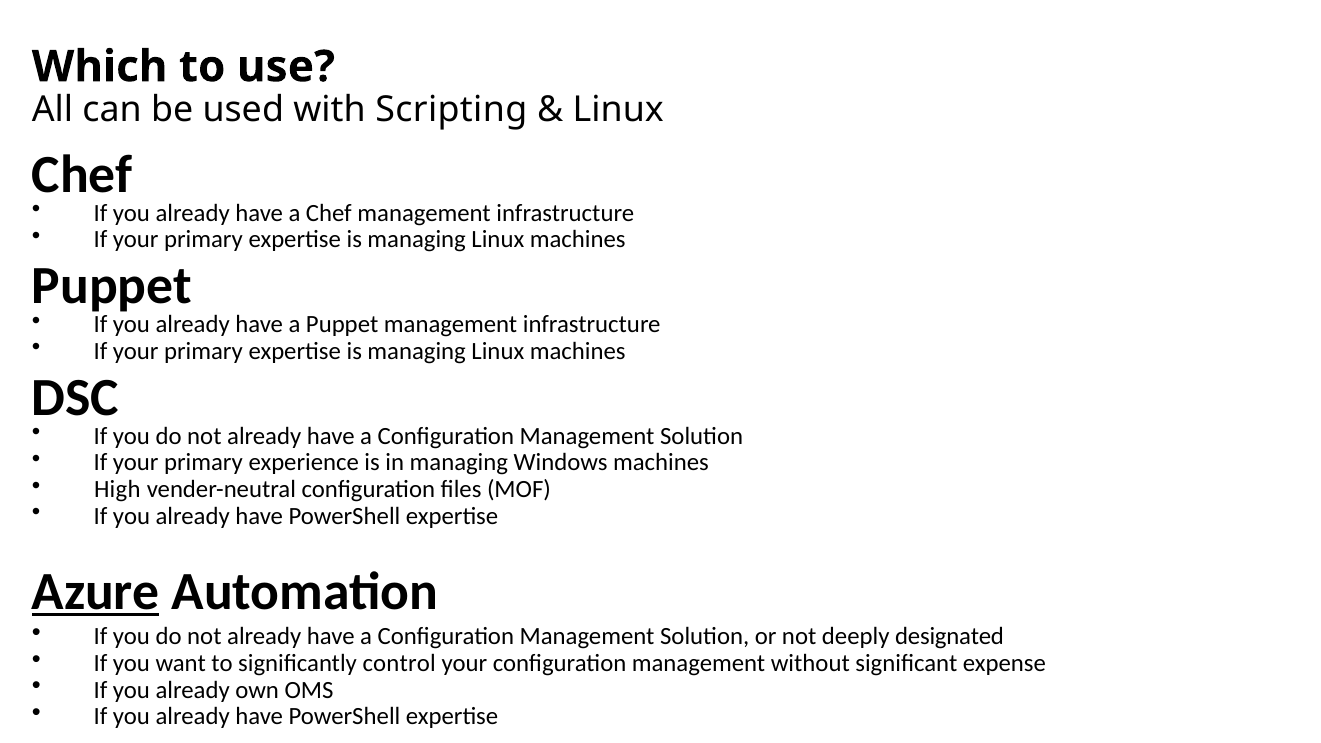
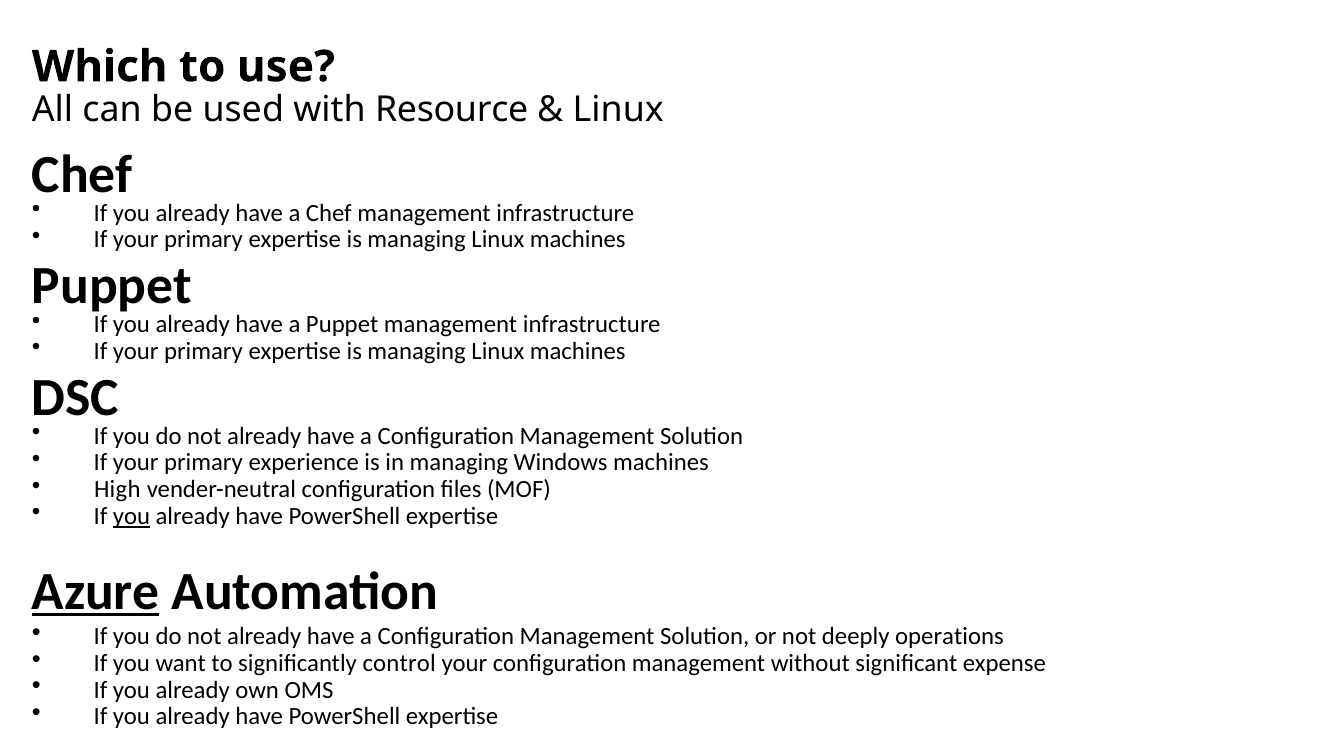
Scripting: Scripting -> Resource (452, 110)
you underline: none -> present (131, 516)
designated: designated -> operations (949, 636)
